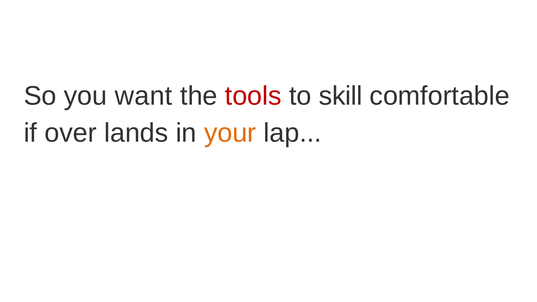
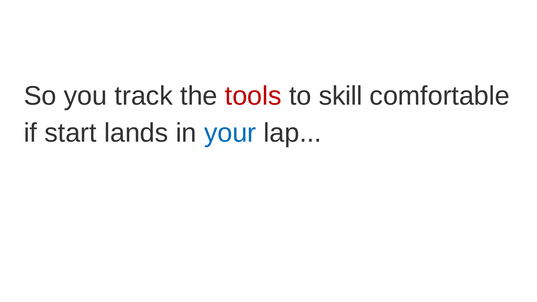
want: want -> track (144, 96)
over: over -> start (71, 133)
your colour: orange -> blue (230, 133)
